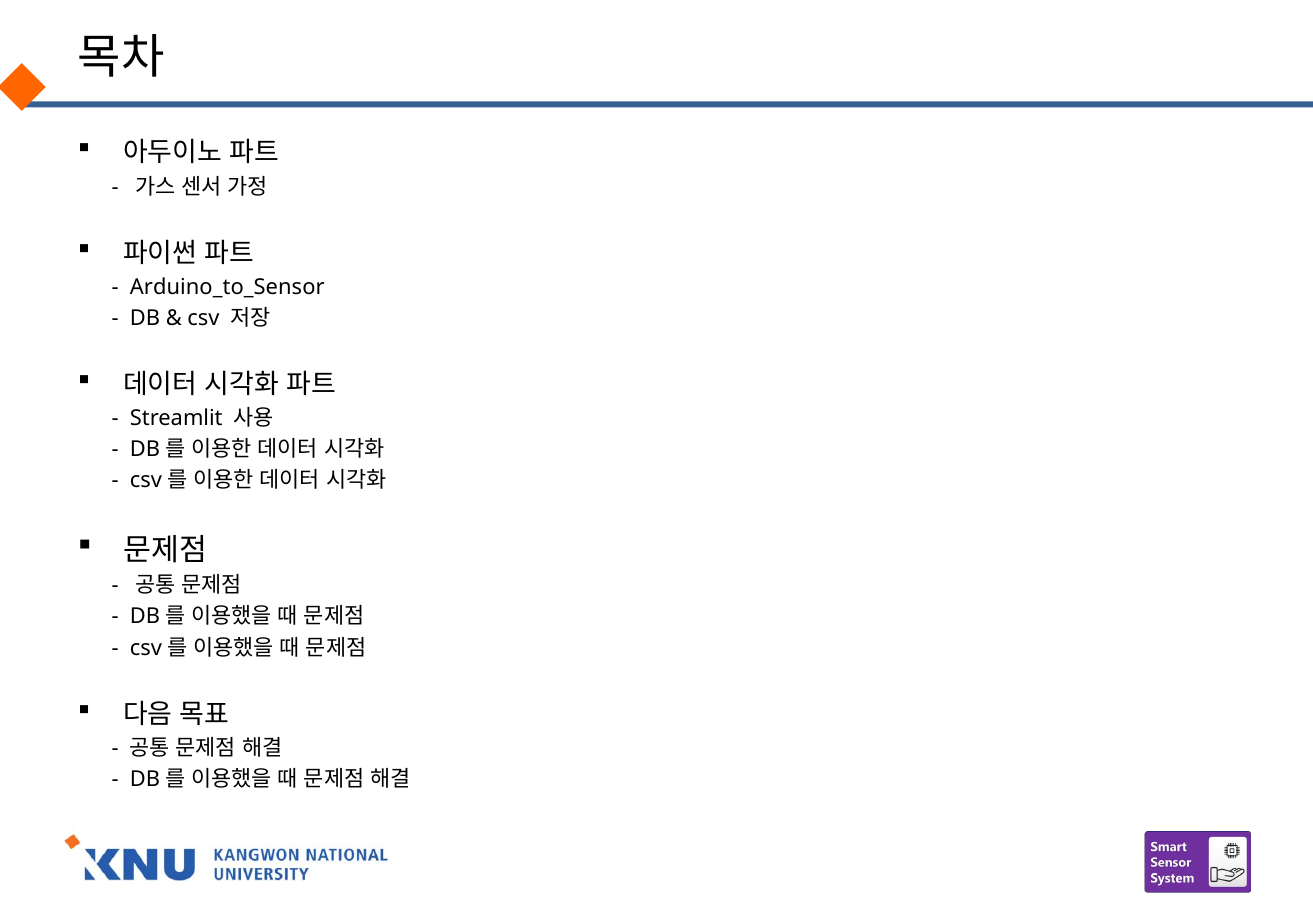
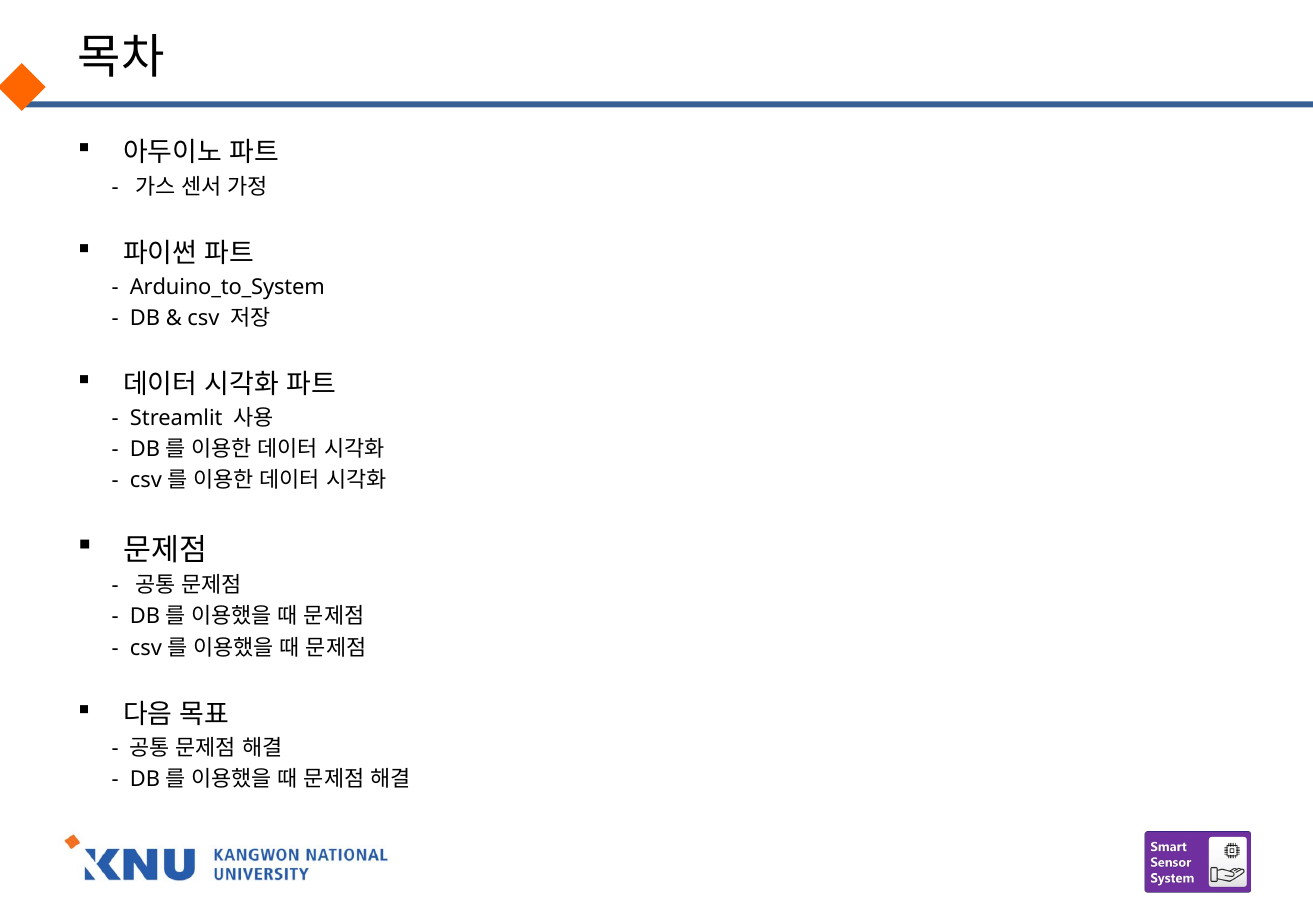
Arduino_to_Sensor: Arduino_to_Sensor -> Arduino_to_System (227, 287)
